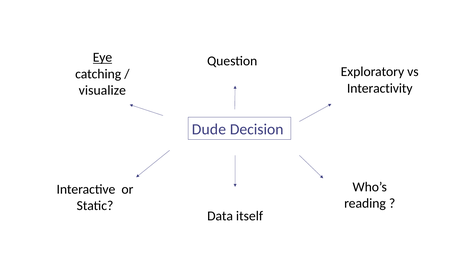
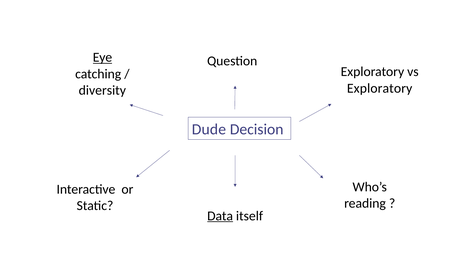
Interactivity: Interactivity -> Exploratory (380, 88)
visualize: visualize -> diversity (102, 90)
Data underline: none -> present (220, 216)
